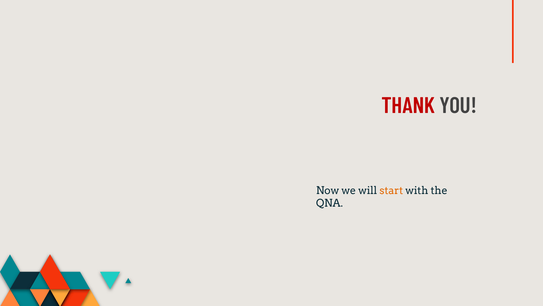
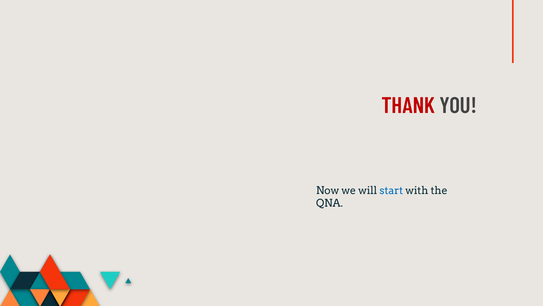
start colour: orange -> blue (391, 190)
